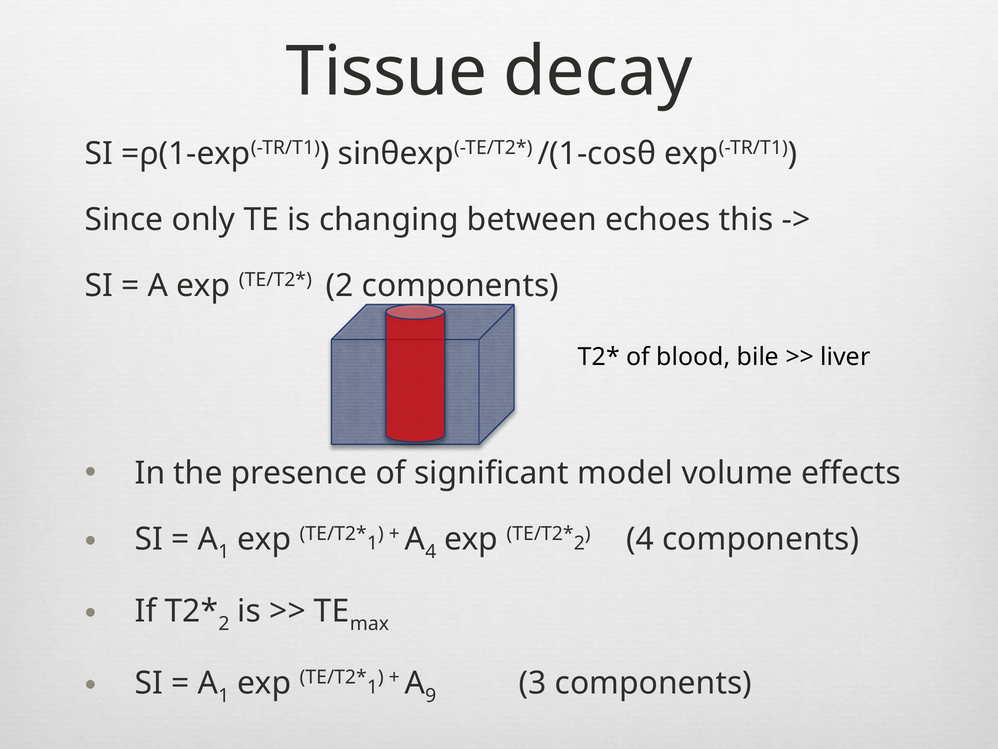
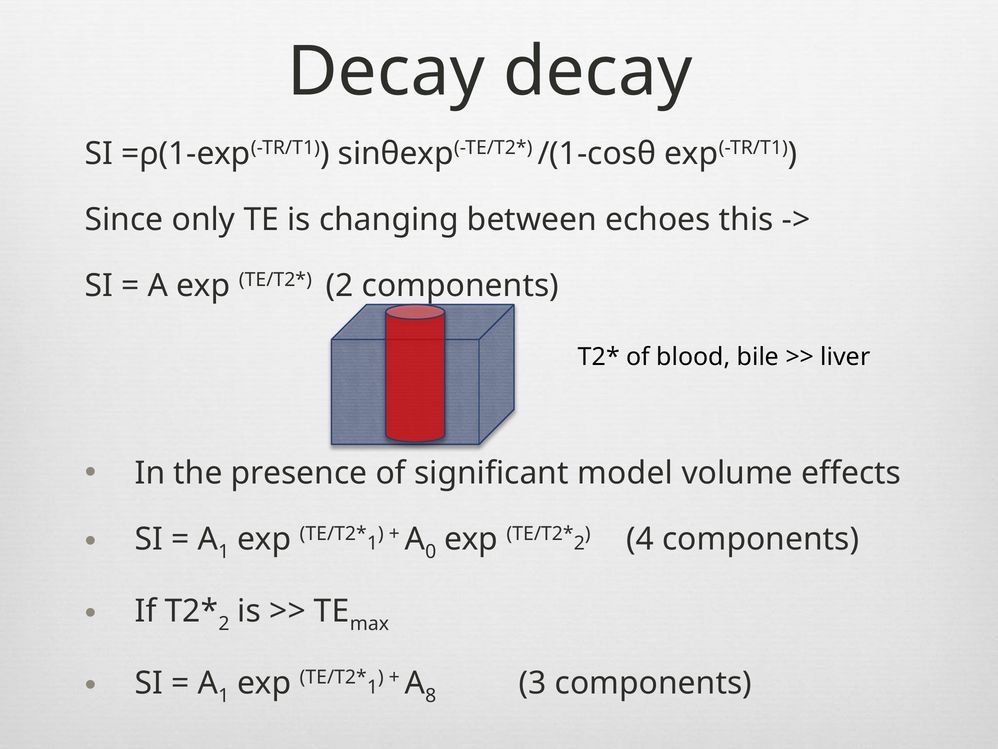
Tissue: Tissue -> Decay (386, 72)
A 4: 4 -> 0 (431, 552)
9: 9 -> 8 (431, 695)
